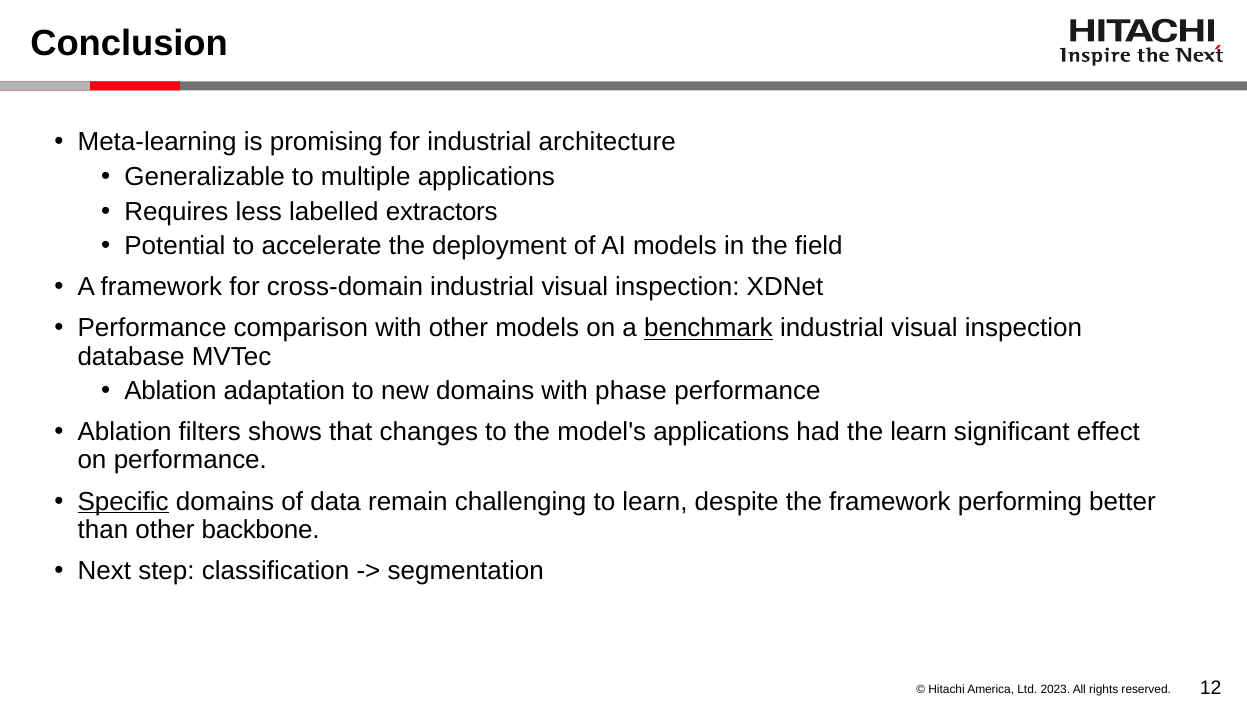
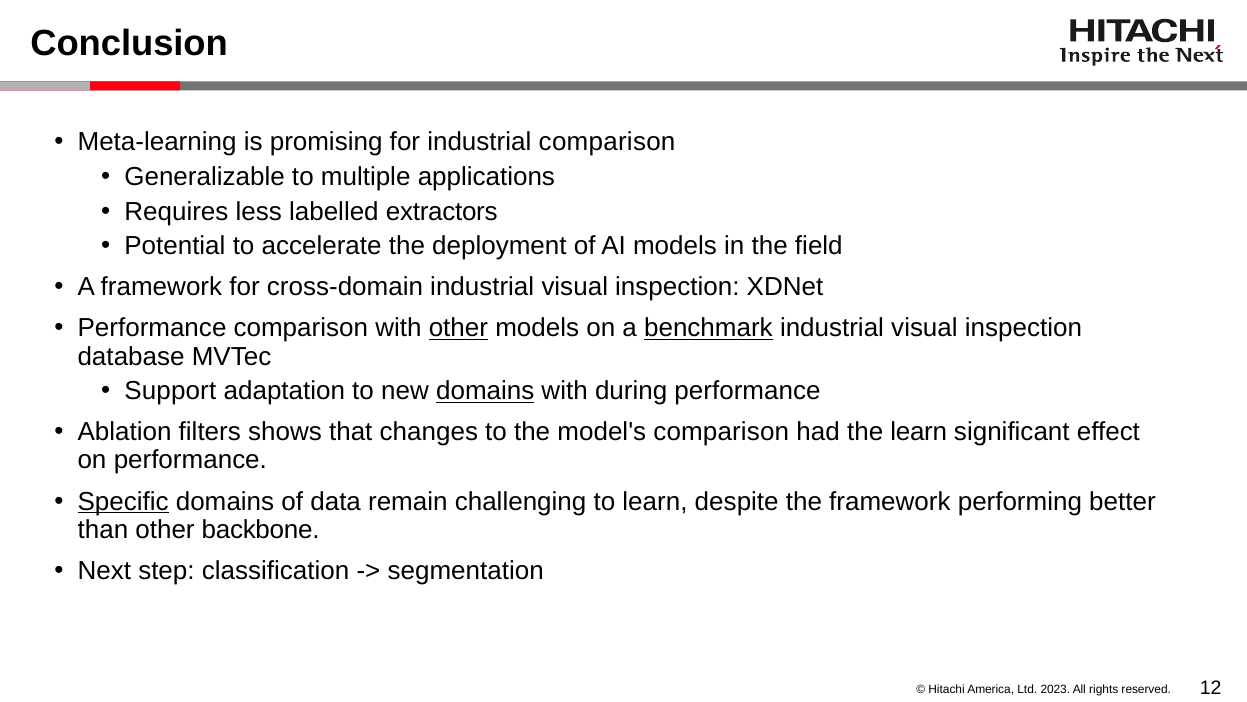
industrial architecture: architecture -> comparison (607, 142)
other underline: none -> present (458, 328)
Ablation: Ablation -> Support (170, 391)
domains underline: none -> present (485, 391)
phase: phase -> during (631, 391)
model's applications: applications -> comparison (721, 432)
